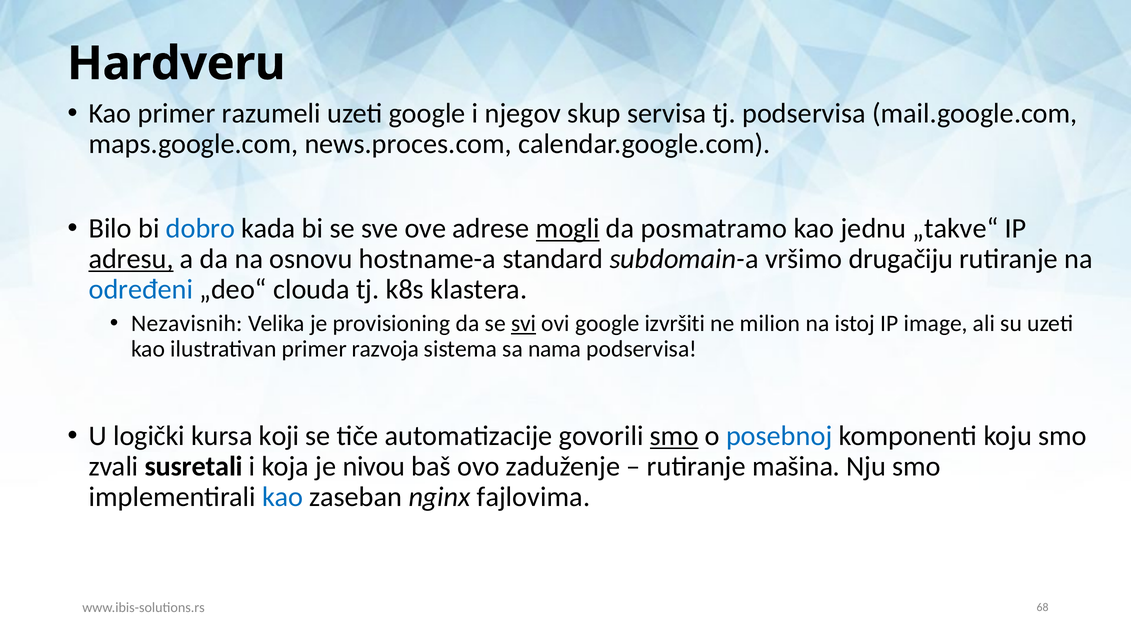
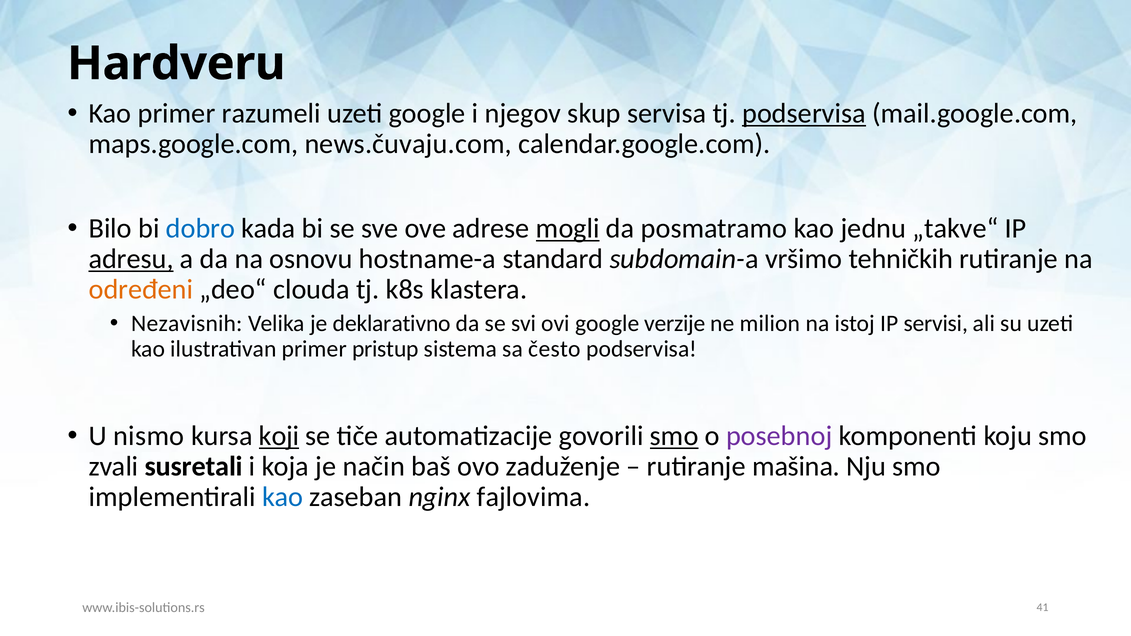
podservisa underline: none -> present (804, 114)
news.proces.com: news.proces.com -> news.čuvaju.com (408, 144)
drugačiju: drugačiju -> tehničkih (901, 259)
određeni colour: blue -> orange (141, 290)
provisioning: provisioning -> deklarativno (392, 324)
svi underline: present -> none (524, 324)
izvršiti: izvršiti -> verzije (675, 324)
image: image -> servisi (936, 324)
razvoja: razvoja -> pristup (385, 349)
nama: nama -> često (554, 349)
logički: logički -> nismo (149, 436)
koji underline: none -> present (279, 436)
posebnoj colour: blue -> purple (779, 436)
nivou: nivou -> način (374, 467)
68: 68 -> 41 (1043, 608)
